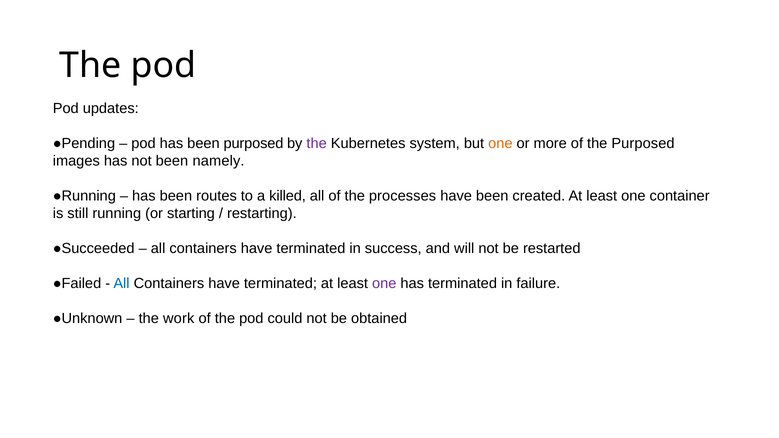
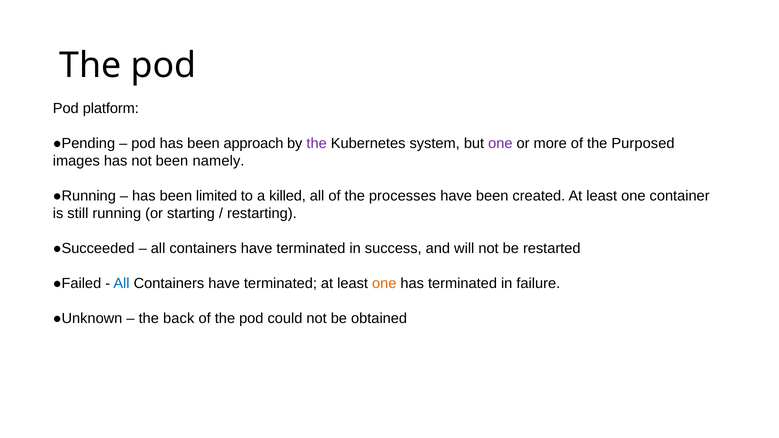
updates: updates -> platform (111, 108)
been purposed: purposed -> approach (253, 143)
one colour: orange -> purple (500, 143)
routes: routes -> limited (217, 196)
one colour: purple -> orange (384, 284)
work: work -> back (179, 319)
